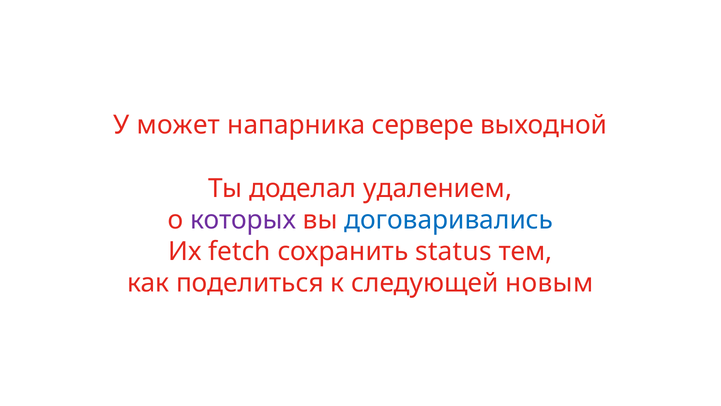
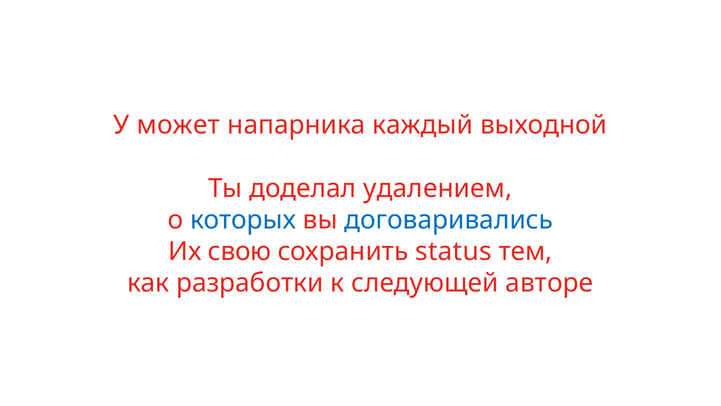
сервере: сервере -> каждый (423, 125)
которых colour: purple -> blue (243, 220)
fetch: fetch -> свою (240, 251)
поделиться: поделиться -> разработки (250, 283)
новым: новым -> авторе (549, 283)
